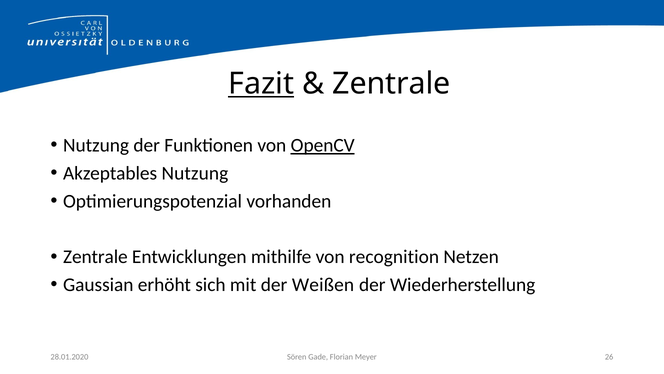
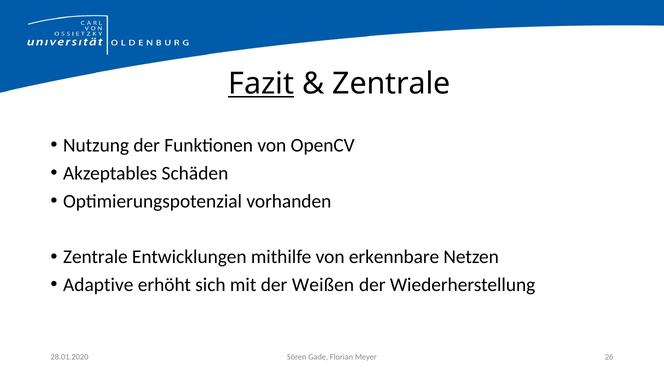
OpenCV underline: present -> none (323, 145)
Akzeptables Nutzung: Nutzung -> Schäden (195, 173)
recognition: recognition -> erkennbare (394, 257)
Gaussian: Gaussian -> Adaptive (98, 284)
